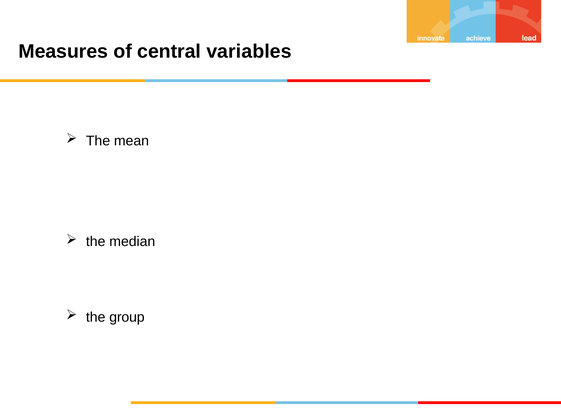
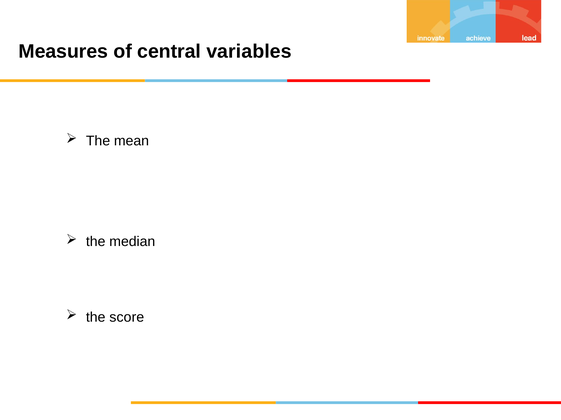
group: group -> score (127, 318)
